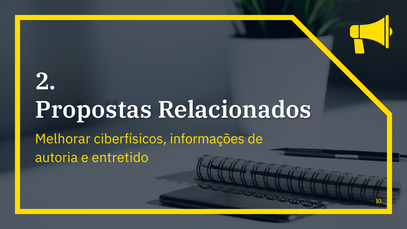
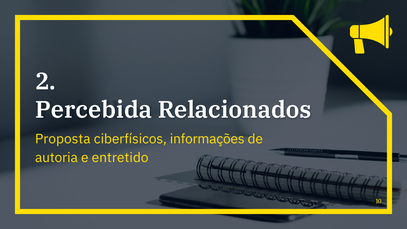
Propostas: Propostas -> Percebida (94, 110)
Melhorar: Melhorar -> Proposta (63, 139)
